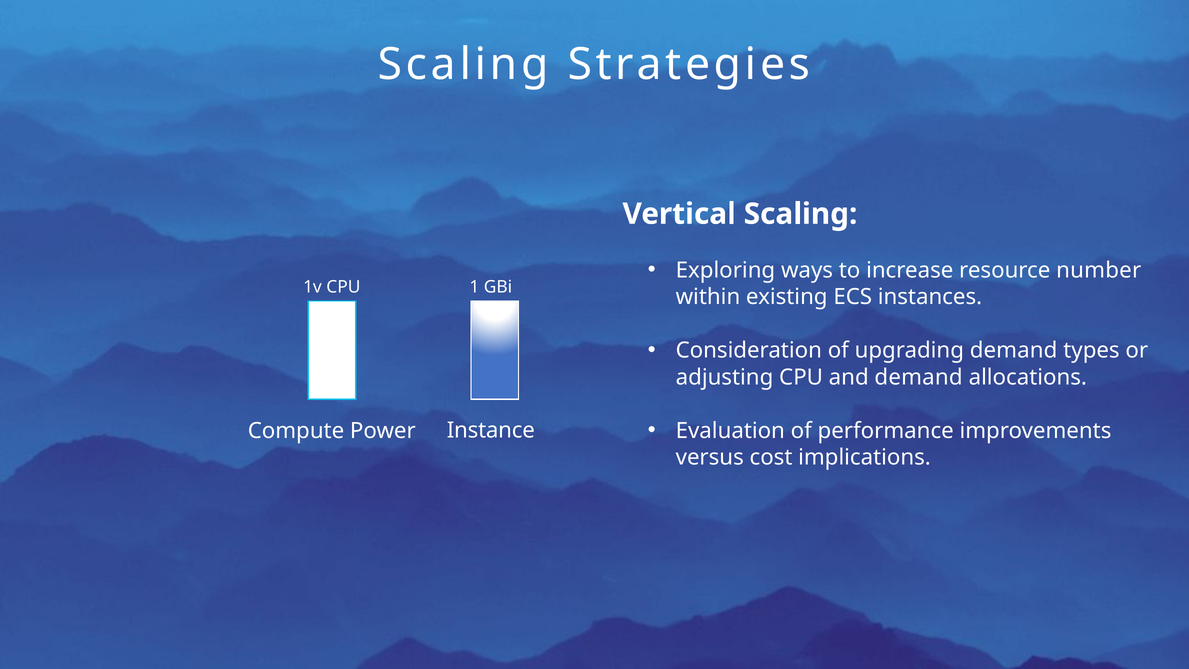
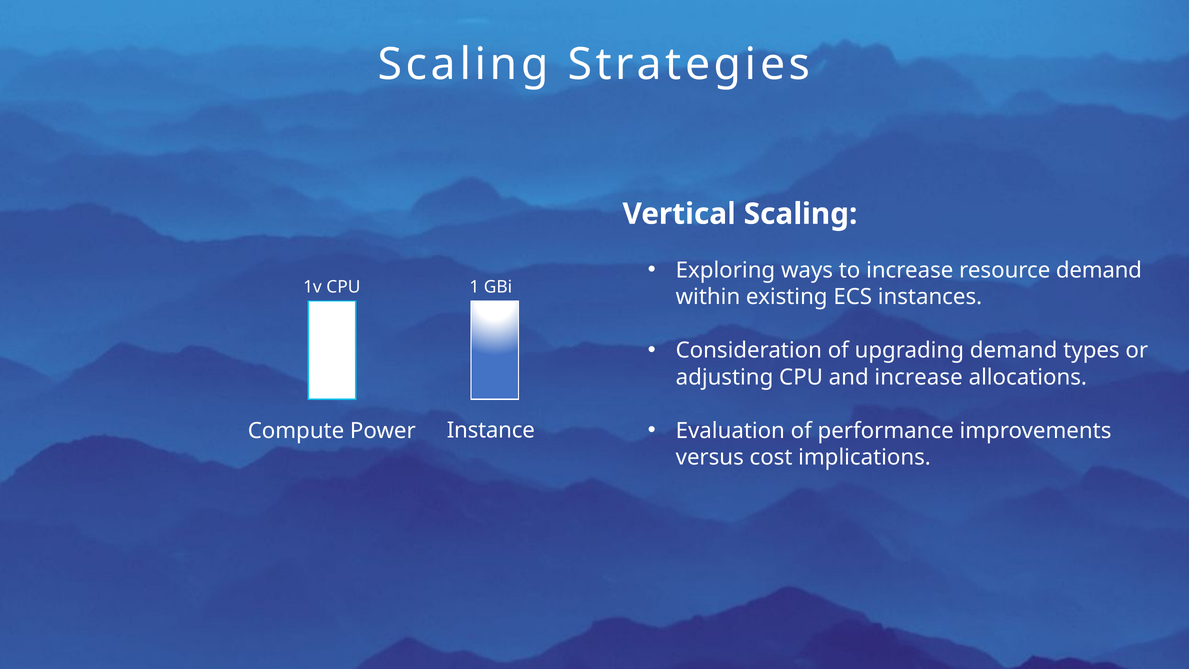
resource number: number -> demand (1099, 270)
and demand: demand -> increase (919, 377)
